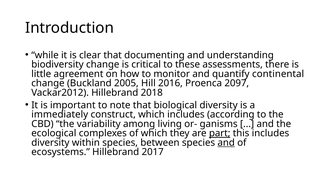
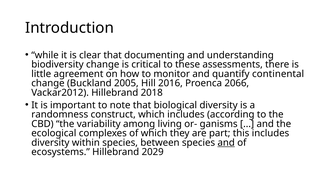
2097: 2097 -> 2066 (237, 83)
immediately: immediately -> randomness (60, 114)
part underline: present -> none (220, 133)
2017: 2017 -> 2029 (153, 152)
